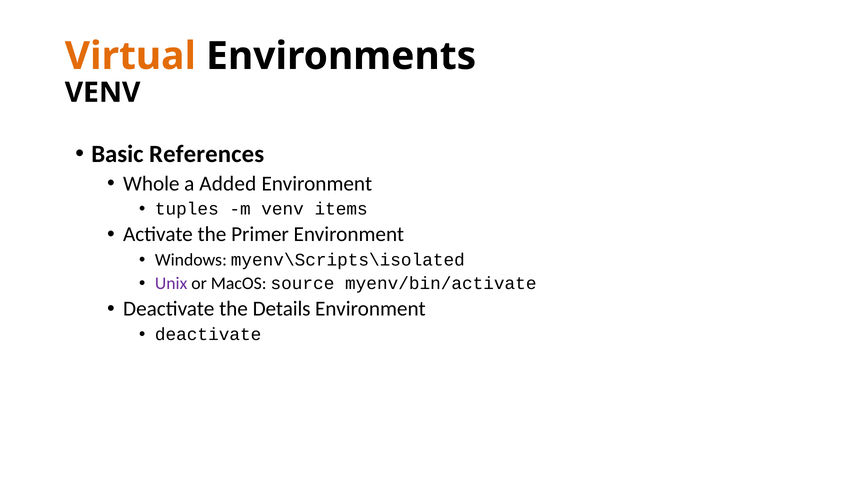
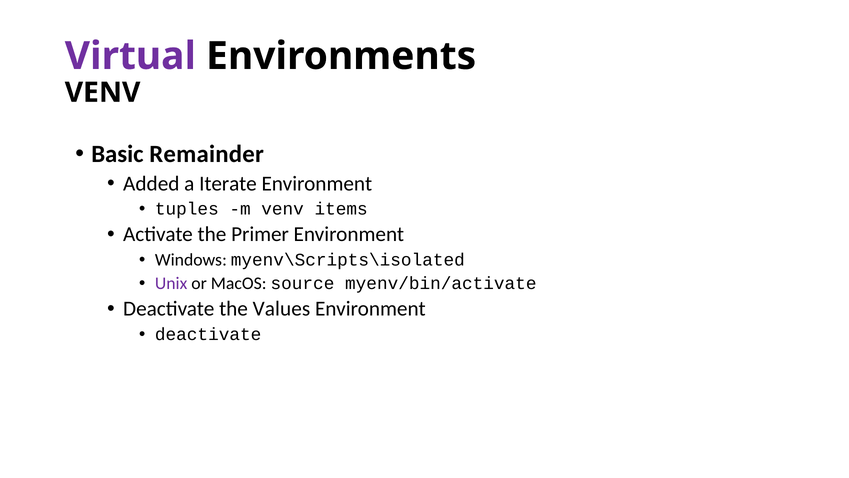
Virtual colour: orange -> purple (130, 56)
References: References -> Remainder (207, 154)
Whole: Whole -> Added (151, 183)
Added: Added -> Iterate (228, 183)
Details: Details -> Values (281, 309)
